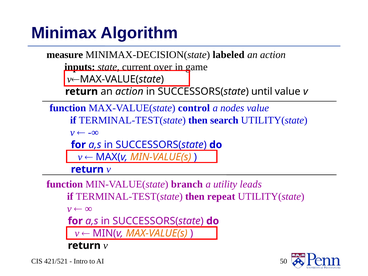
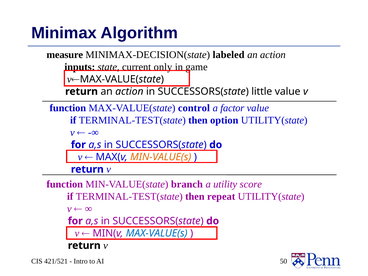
over: over -> only (163, 67)
until: until -> little (262, 91)
nodes: nodes -> factor (232, 108)
search: search -> option (224, 120)
leads: leads -> score (251, 184)
MAX-VALUE(s colour: orange -> blue (157, 233)
